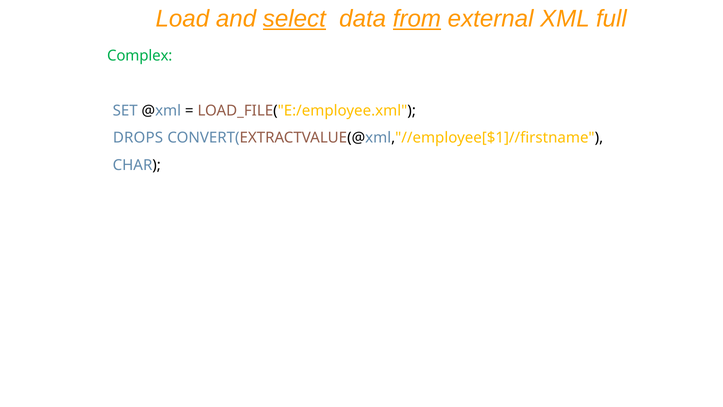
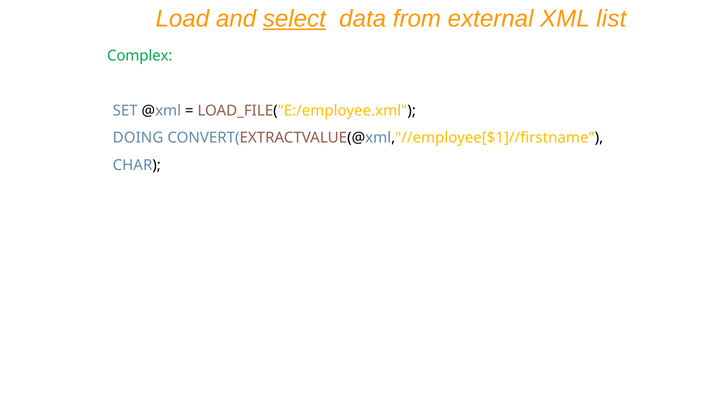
from underline: present -> none (417, 19)
full: full -> list (611, 19)
DROPS: DROPS -> DOING (138, 138)
